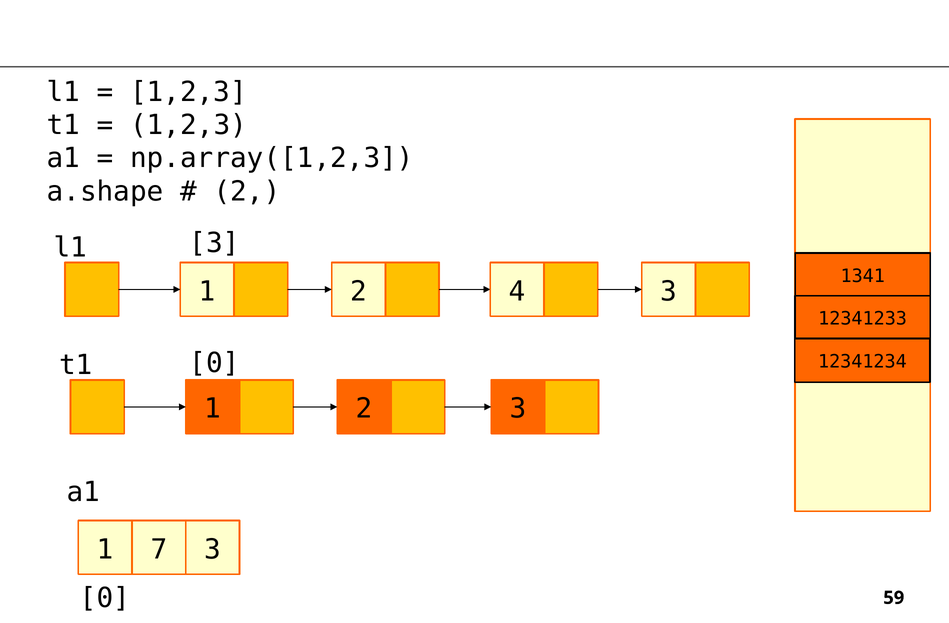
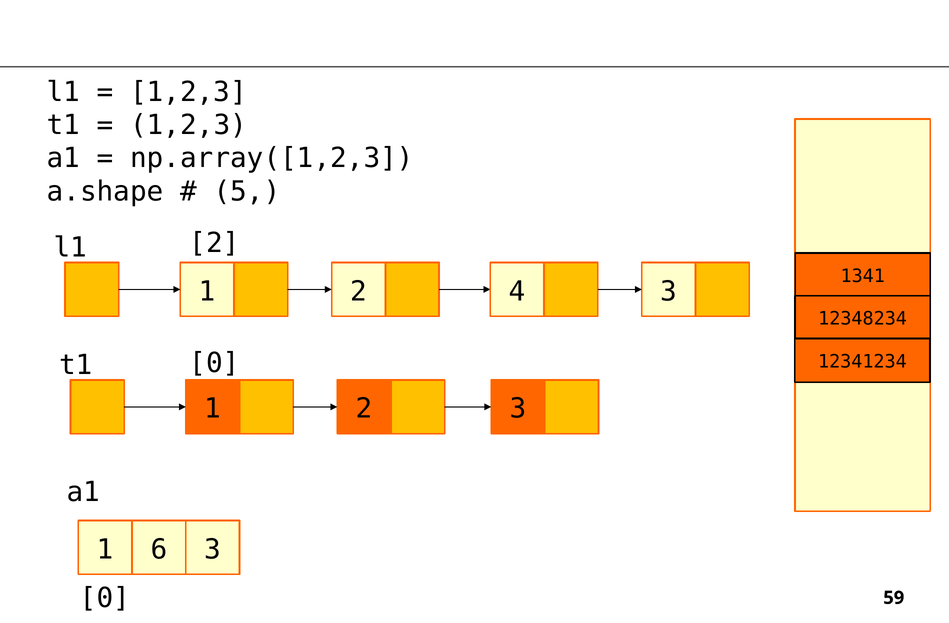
2: 2 -> 5 (247, 192)
3: 3 -> 2 (214, 243)
12341233: 12341233 -> 12348234 (863, 319)
7: 7 -> 6 (159, 550)
